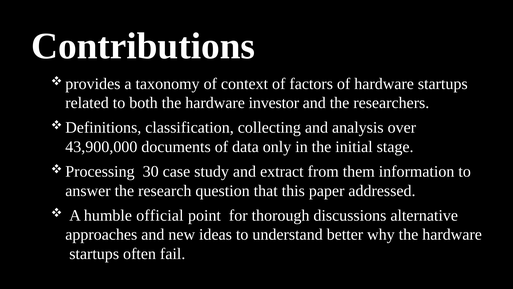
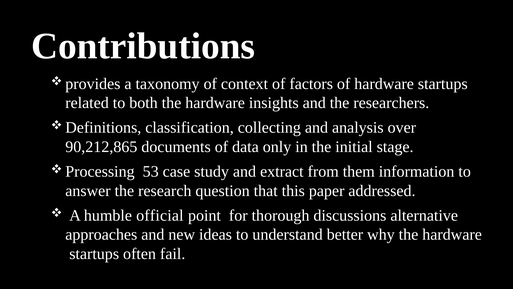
investor: investor -> insights (274, 103)
43,900,000: 43,900,000 -> 90,212,865 (101, 147)
30: 30 -> 53 (151, 171)
